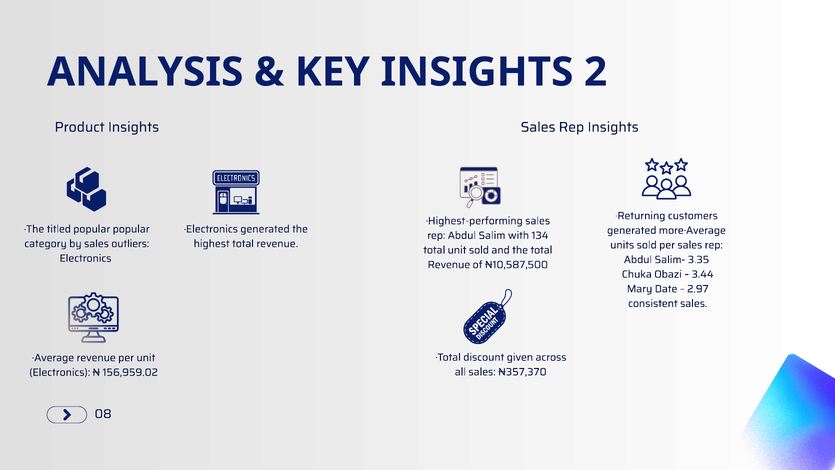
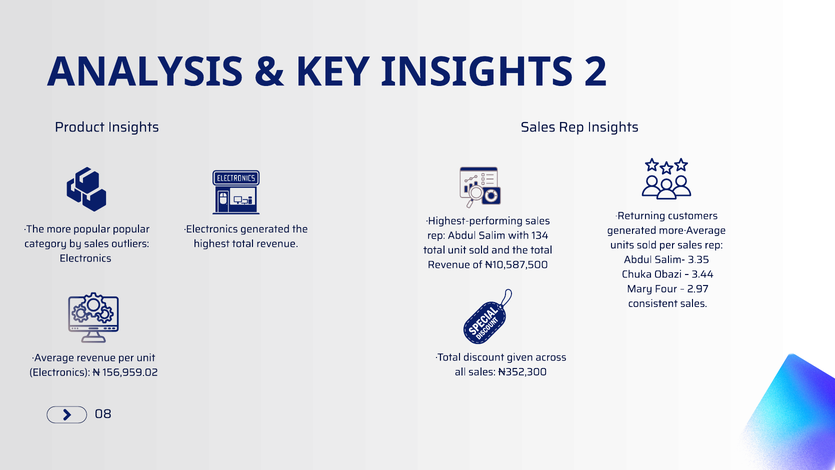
titled: titled -> more (59, 229)
Date: Date -> Four (666, 289)
₦357,370: ₦357,370 -> ₦352,300 (522, 372)
